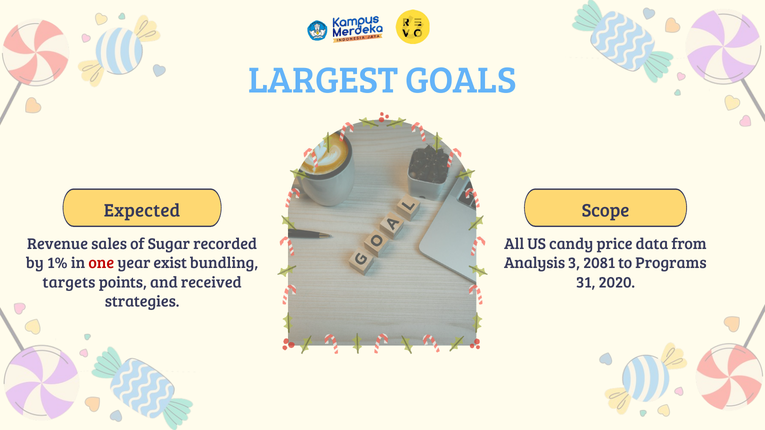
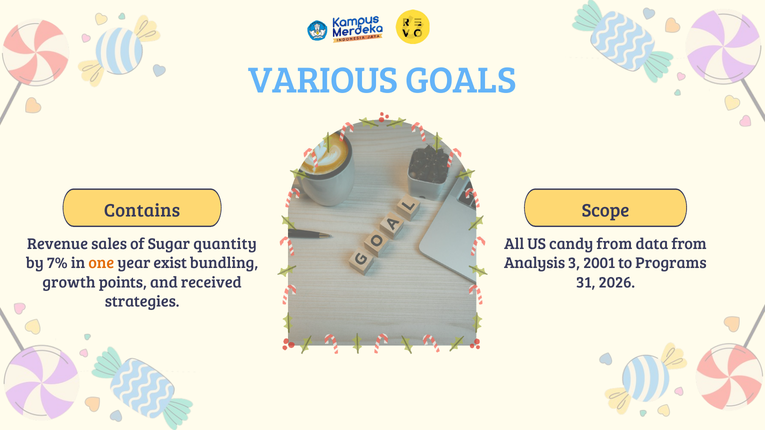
LARGEST: LARGEST -> VARIOUS (323, 81)
Expected: Expected -> Contains (142, 211)
recorded: recorded -> quantity (225, 244)
candy price: price -> from (614, 244)
1%: 1% -> 7% (57, 263)
one colour: red -> orange (101, 263)
2081: 2081 -> 2001 (599, 263)
targets: targets -> growth (69, 282)
2020: 2020 -> 2026 (617, 282)
